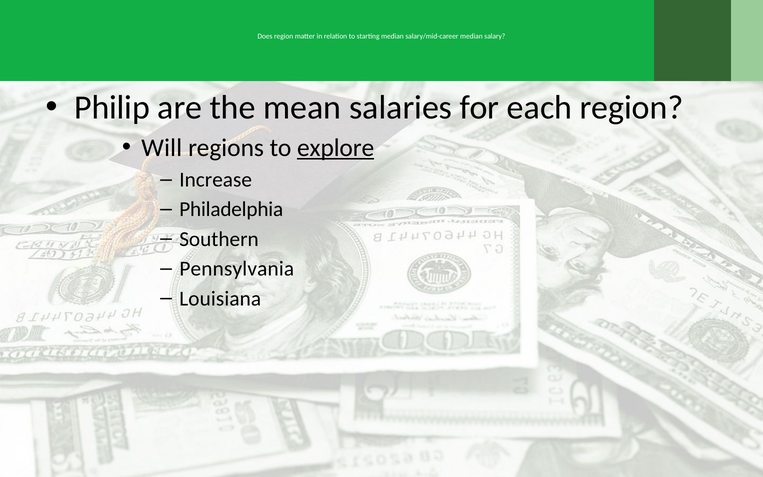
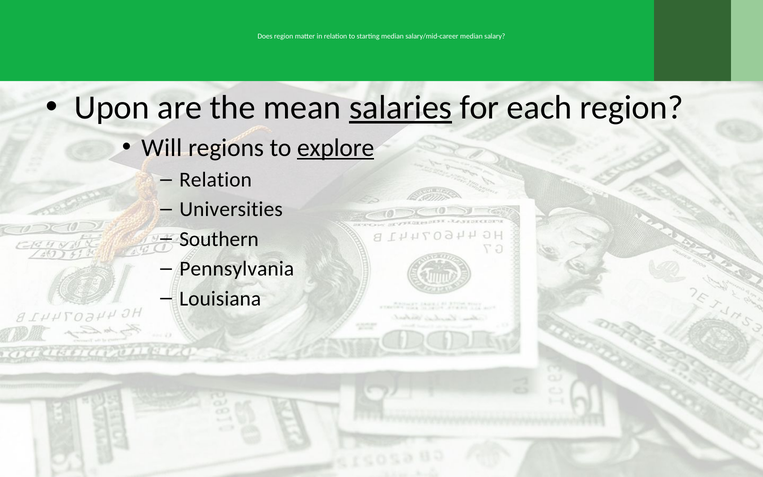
Philip: Philip -> Upon (112, 108)
salaries underline: none -> present (401, 108)
Increase: Increase -> Relation (216, 180)
Philadelphia: Philadelphia -> Universities (231, 209)
